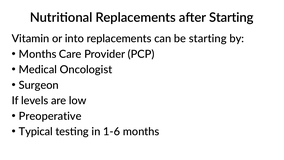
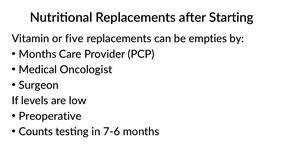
into: into -> five (74, 39)
be starting: starting -> empties (208, 39)
Typical: Typical -> Counts (36, 132)
1-6: 1-6 -> 7-6 (112, 132)
